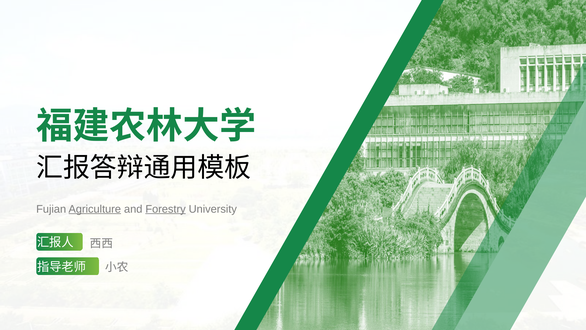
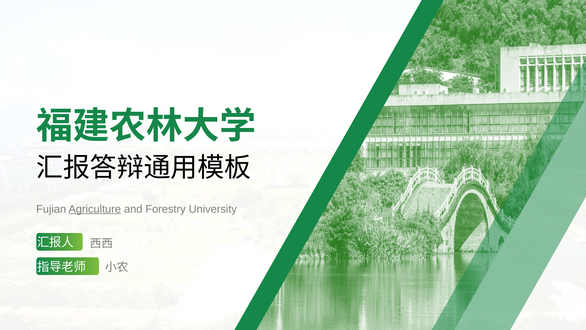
Forestry underline: present -> none (166, 209)
